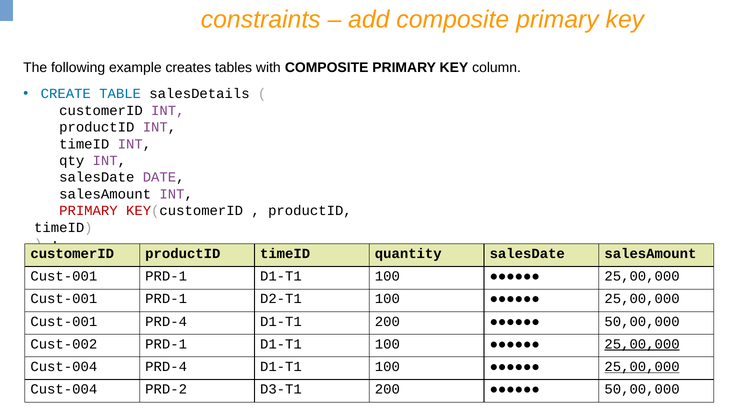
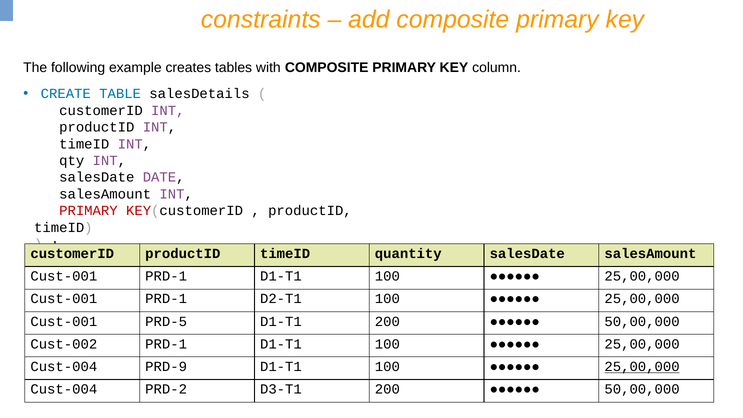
Cust-001 PRD-4: PRD-4 -> PRD-5 (166, 321)
25,00,000 underline: present -> none (642, 344)
Cust-004 PRD-4: PRD-4 -> PRD-9 (166, 367)
